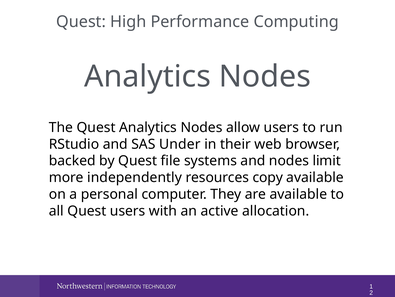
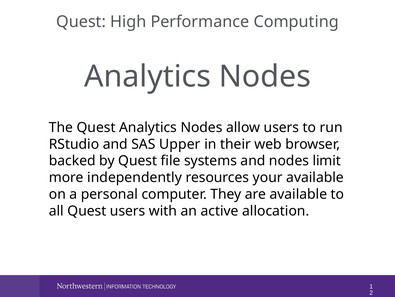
Under: Under -> Upper (180, 144)
copy: copy -> your (268, 177)
